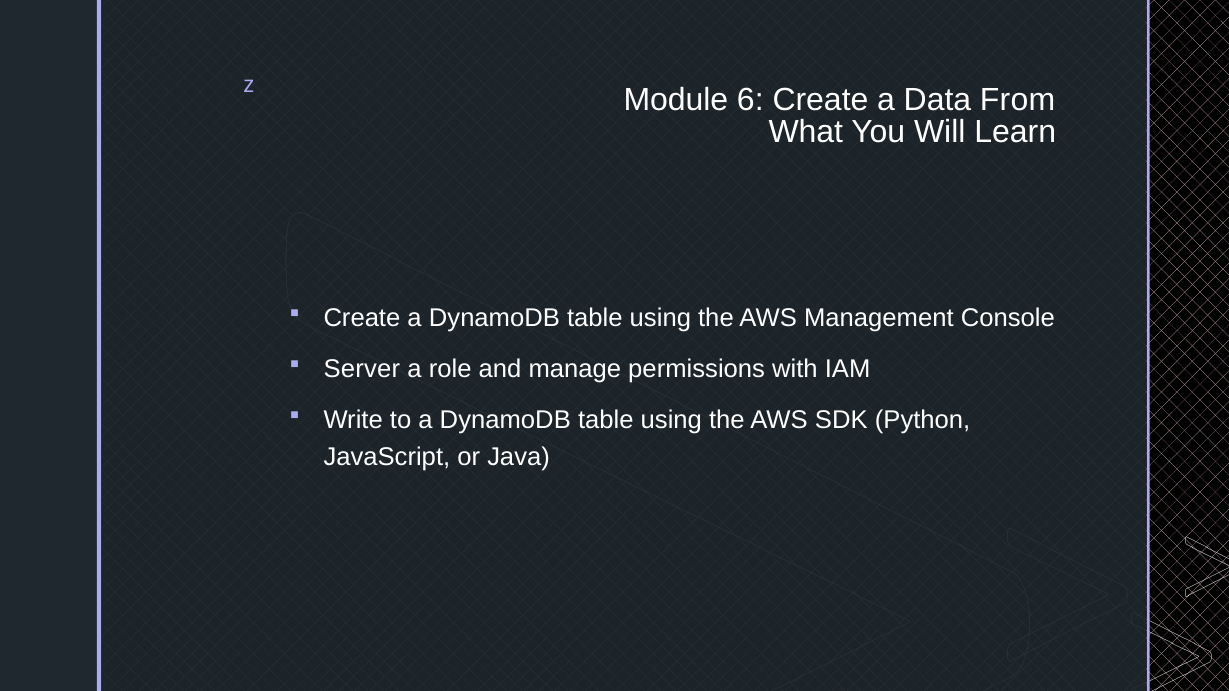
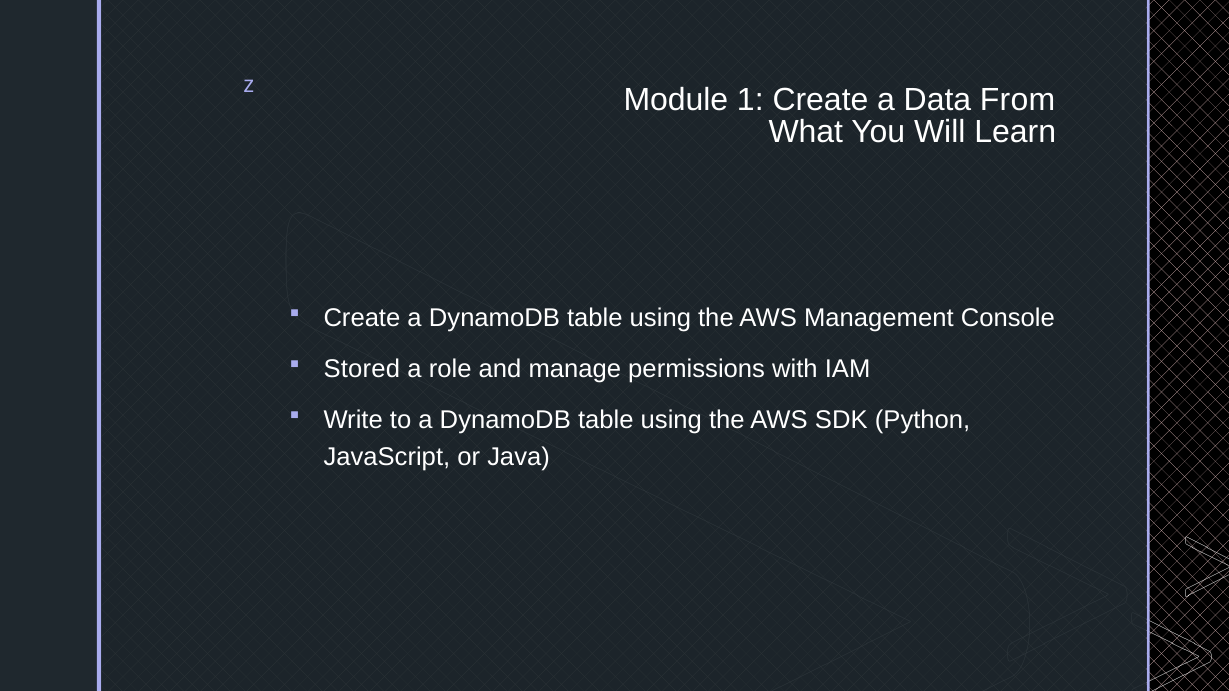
6: 6 -> 1 (750, 100)
Server: Server -> Stored (362, 369)
